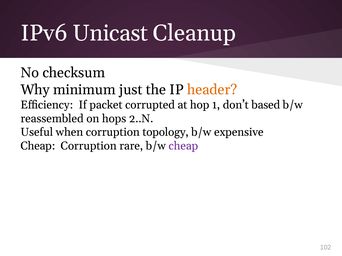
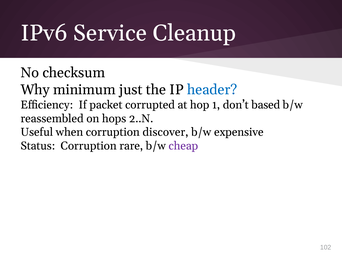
Unicast: Unicast -> Service (110, 33)
header colour: orange -> blue (212, 90)
topology: topology -> discover (165, 132)
Cheap: Cheap -> Status (38, 146)
